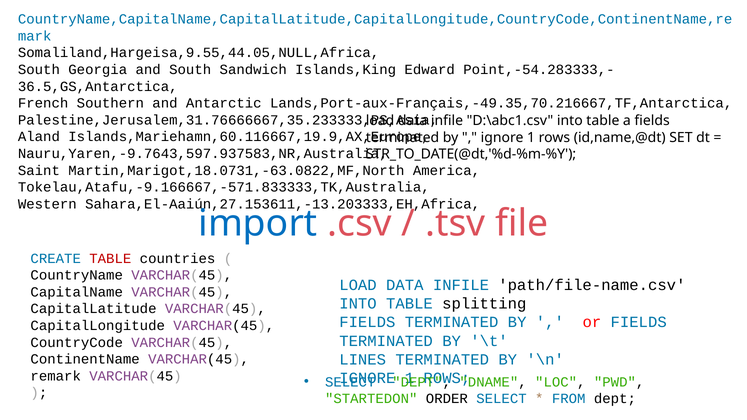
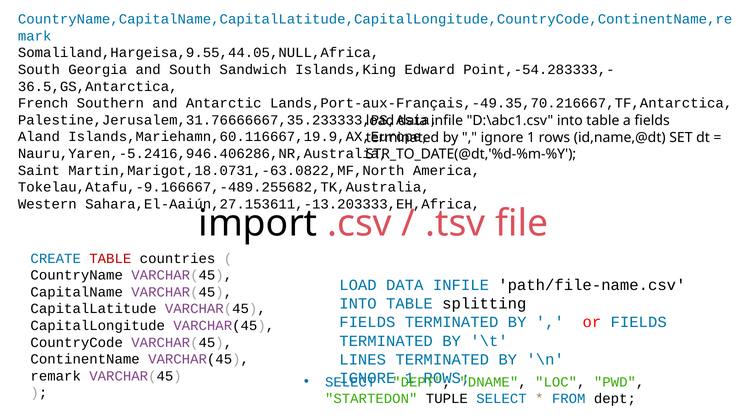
Nauru,Yaren,-9.7643,597.937583,NR,Australia: Nauru,Yaren,-9.7643,597.937583,NR,Australia -> Nauru,Yaren,-5.2416,946.406286,NR,Australia (203, 154)
Tokelau,Atafu,-9.166667,-571.833333,TK,Australia: Tokelau,Atafu,-9.166667,-571.833333,TK,Australia -> Tokelau,Atafu,-9.166667,-489.255682,TK,Australia (224, 187)
import colour: blue -> black (258, 224)
ORDER: ORDER -> TUPLE (447, 399)
